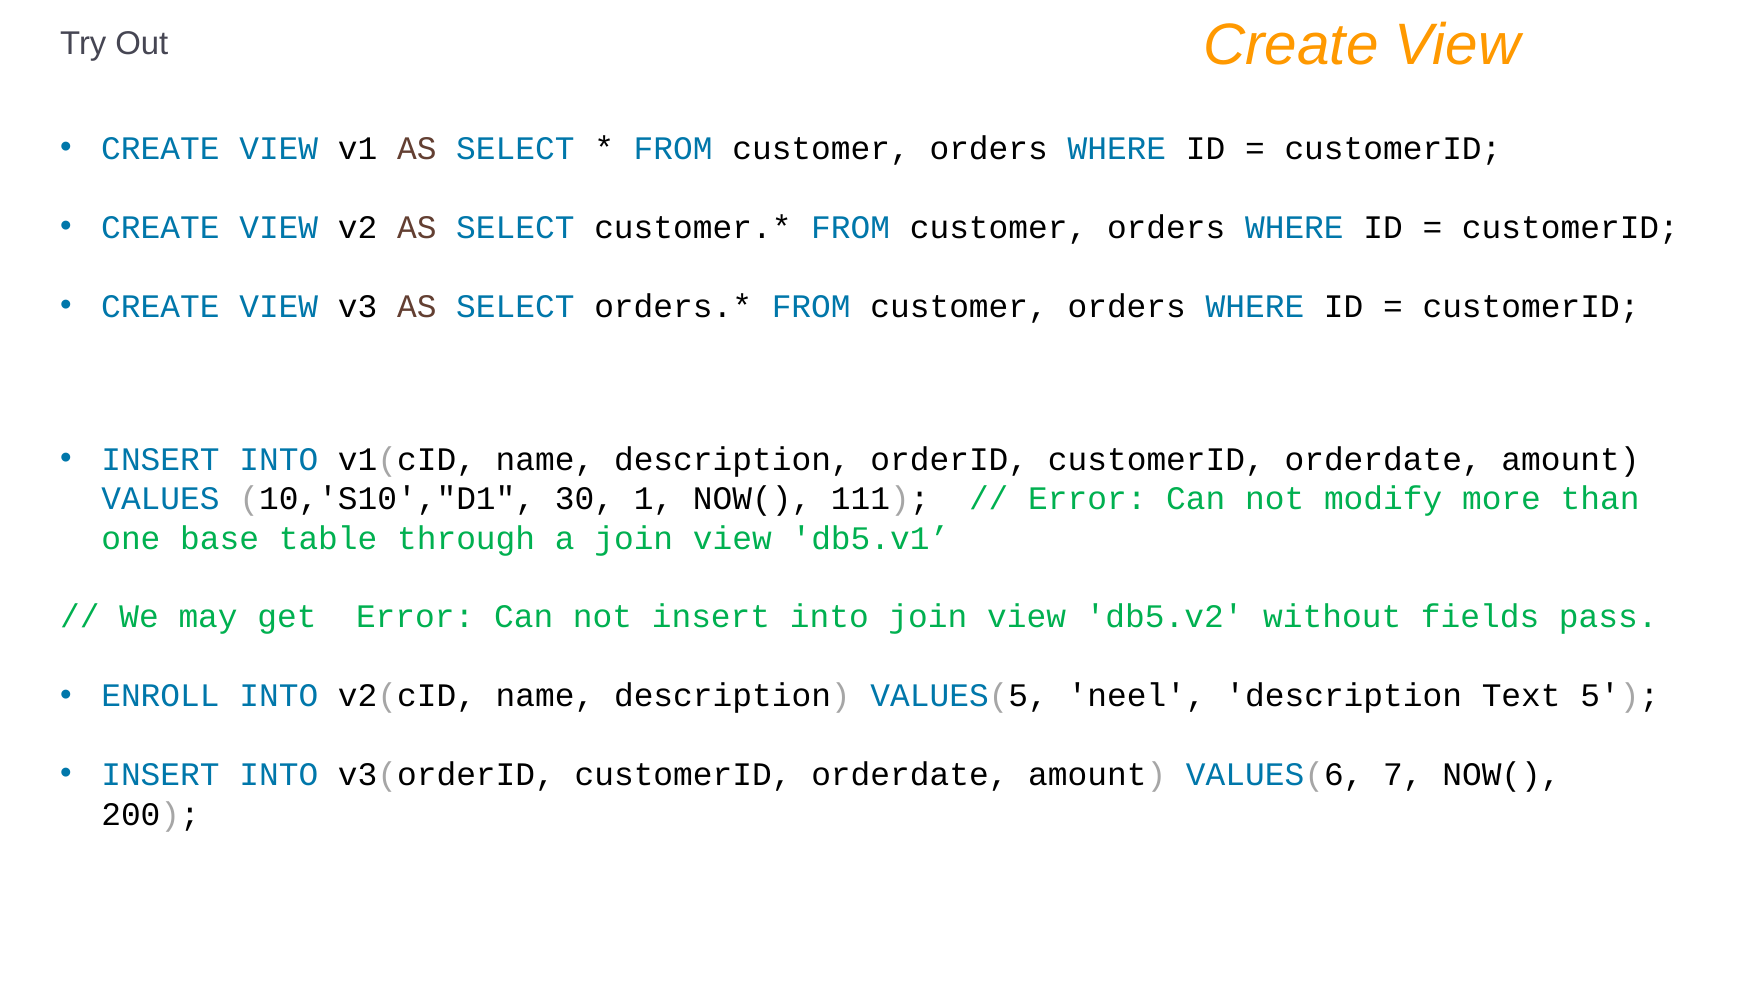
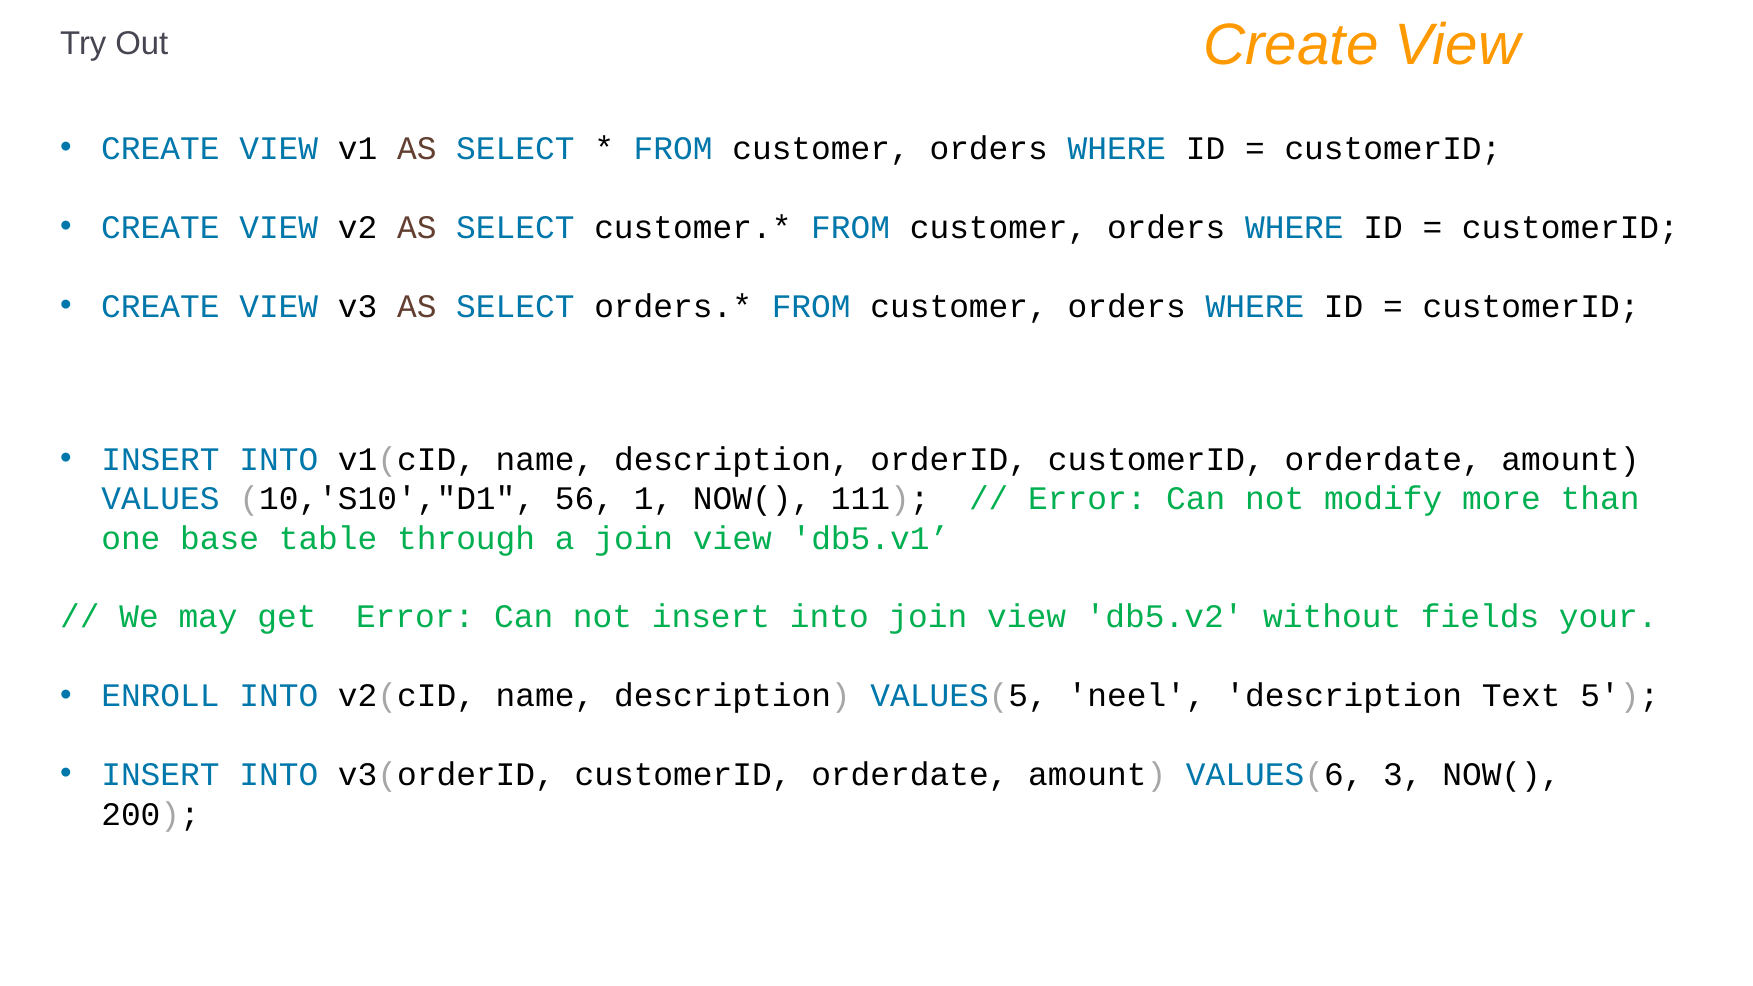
30: 30 -> 56 (584, 499)
pass: pass -> your (1608, 617)
7: 7 -> 3 (1403, 775)
